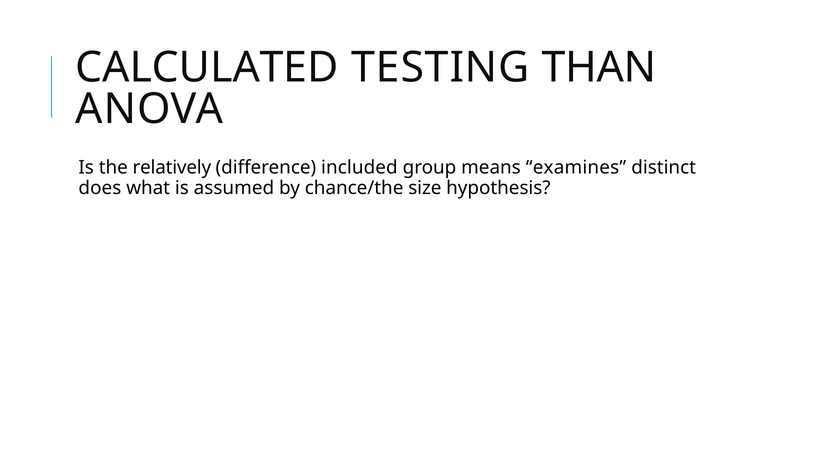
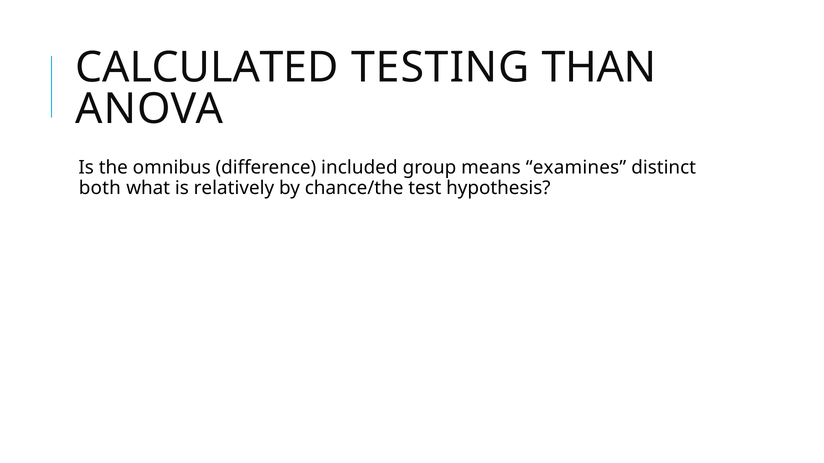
relatively: relatively -> omnibus (172, 168)
does: does -> both (100, 188)
assumed: assumed -> relatively (234, 188)
size: size -> test (425, 188)
